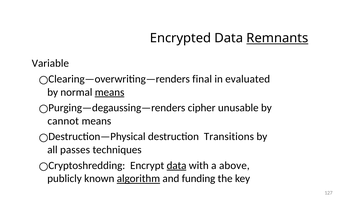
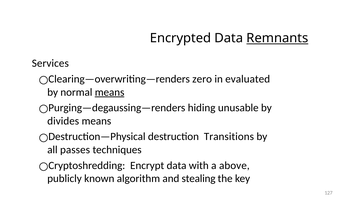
Variable: Variable -> Services (50, 63)
final: final -> zero (202, 79)
cipher: cipher -> hiding (202, 108)
cannot: cannot -> divides (63, 121)
data underline: present -> none (177, 166)
algorithm underline: present -> none (138, 179)
funding: funding -> stealing (199, 179)
